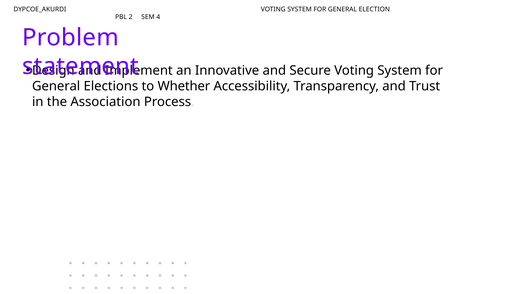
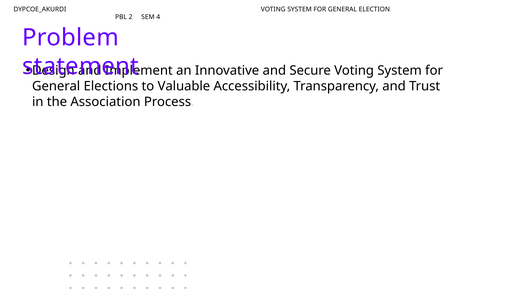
Whether: Whether -> Valuable (184, 86)
